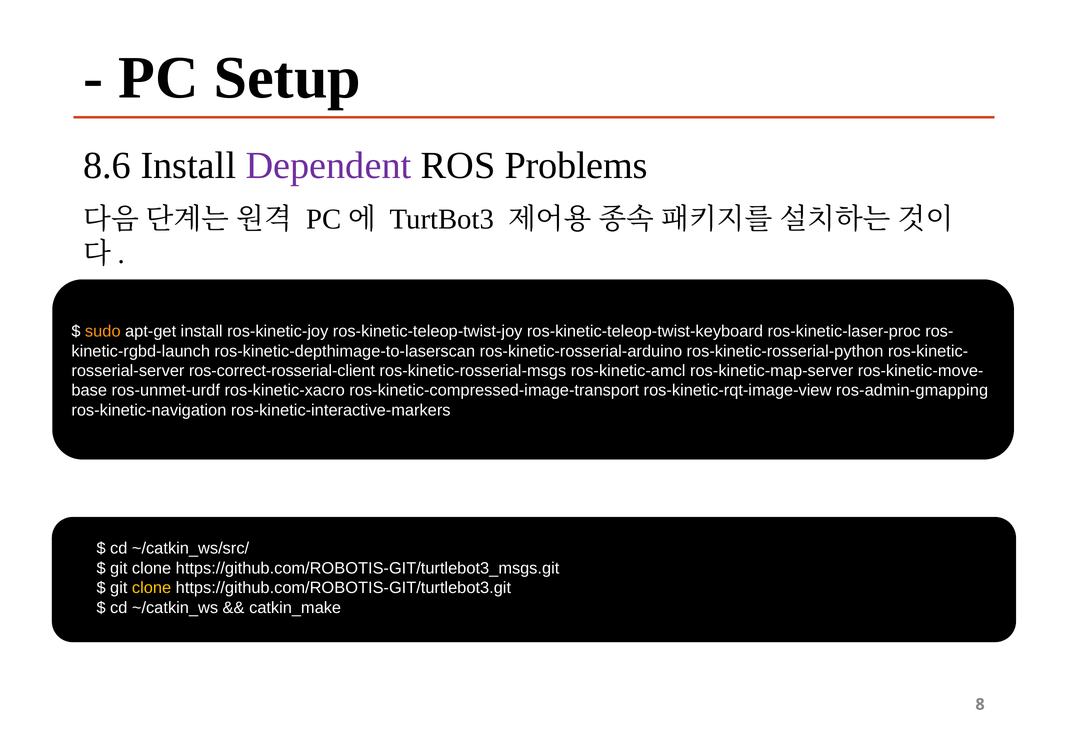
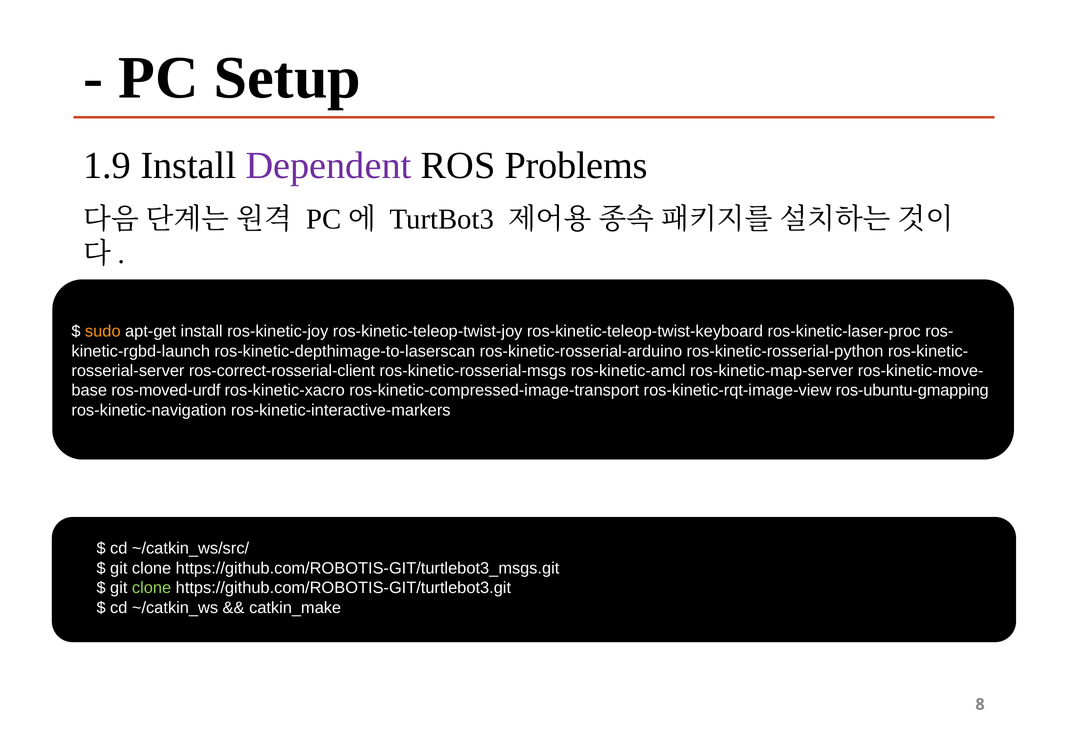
8.6: 8.6 -> 1.9 (107, 166)
ros-unmet-urdf: ros-unmet-urdf -> ros-moved-urdf (166, 391)
ros-admin-gmapping: ros-admin-gmapping -> ros-ubuntu-gmapping (912, 391)
clone colour: yellow -> light green (152, 588)
